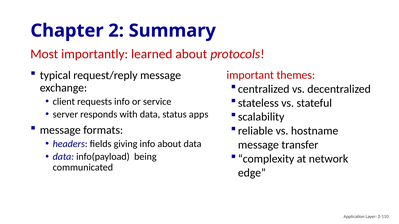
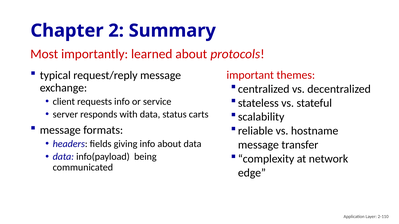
apps: apps -> carts (199, 115)
